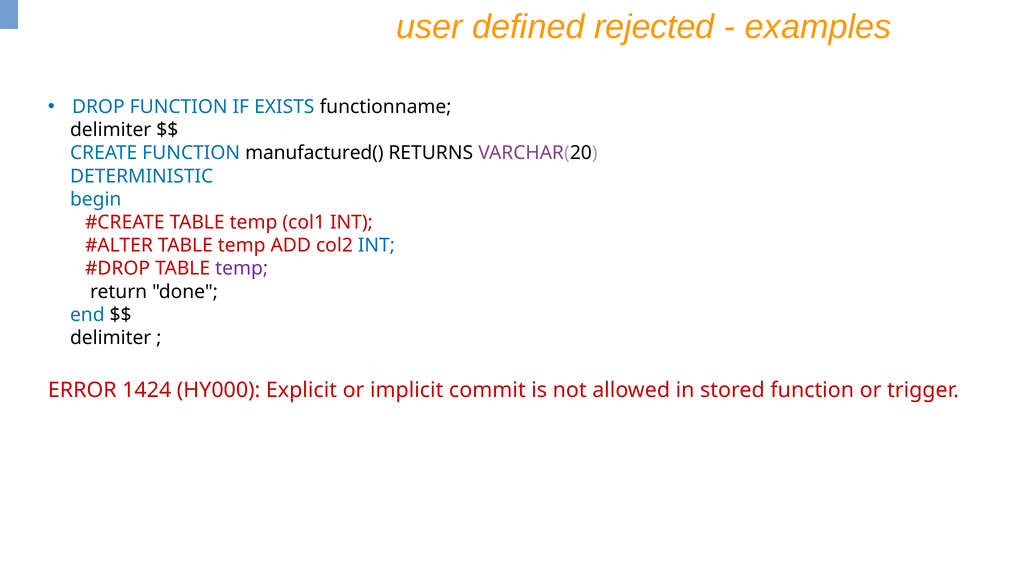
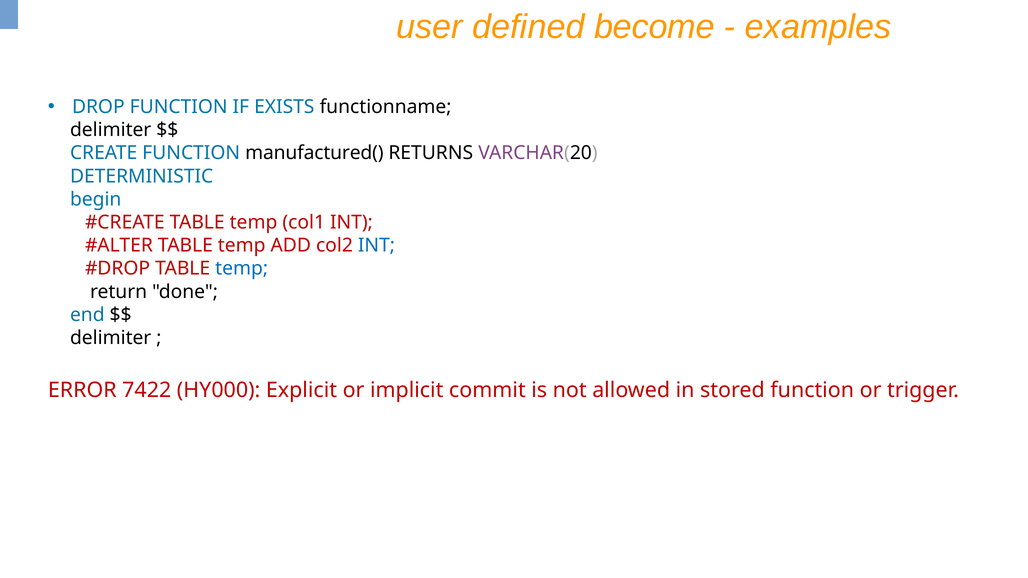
rejected: rejected -> become (654, 27)
temp colour: purple -> blue (242, 269)
1424: 1424 -> 7422 (147, 391)
